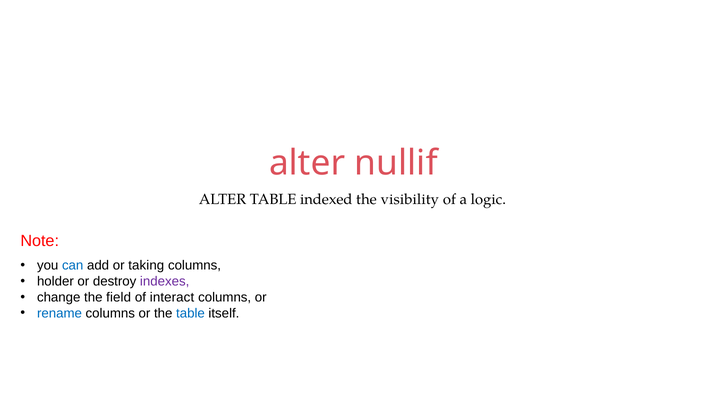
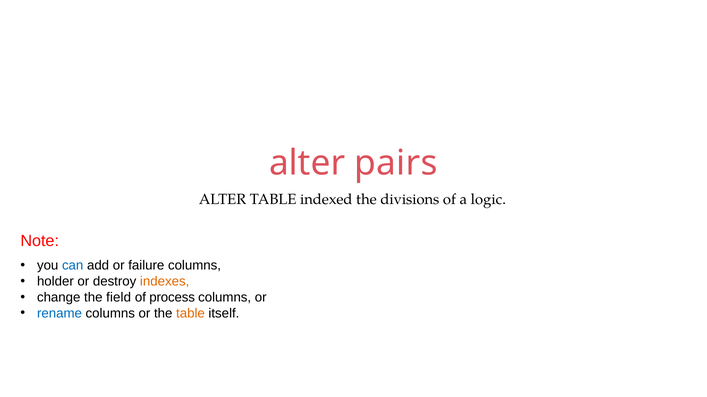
nullif: nullif -> pairs (396, 163)
visibility: visibility -> divisions (410, 200)
taking: taking -> failure (146, 266)
indexes colour: purple -> orange (165, 282)
interact: interact -> process (172, 298)
table colour: blue -> orange (190, 314)
